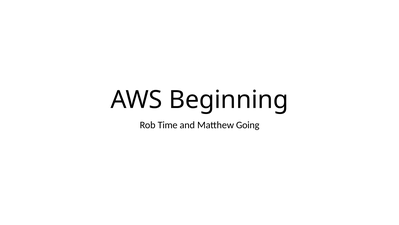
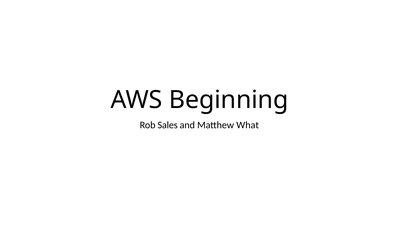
Time: Time -> Sales (168, 125)
Going: Going -> What (248, 125)
